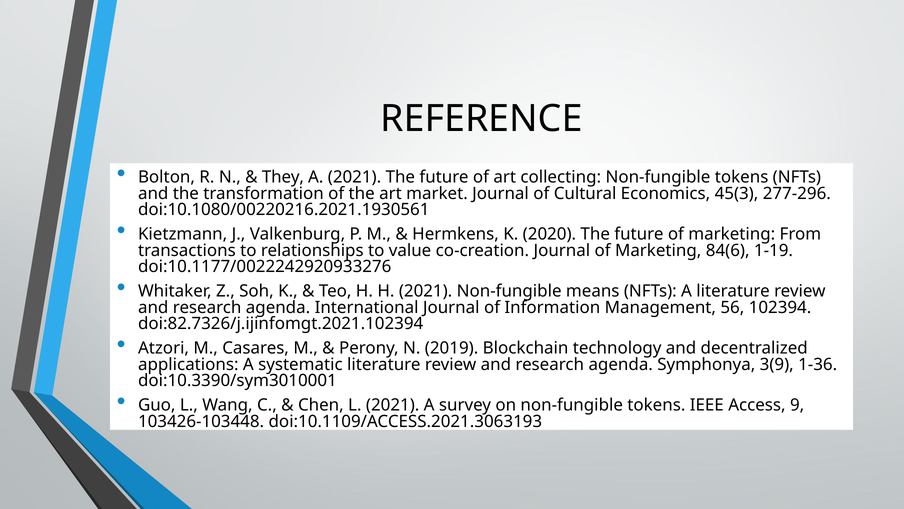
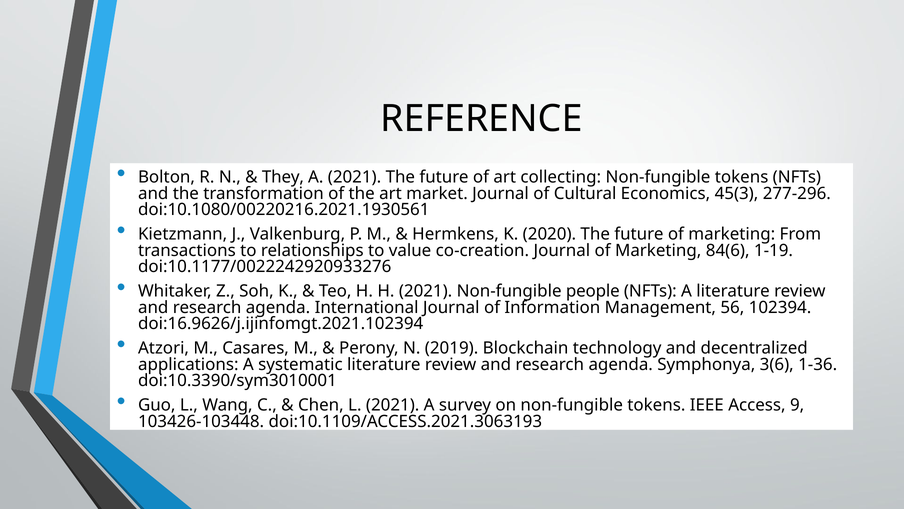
means: means -> people (593, 291)
doi:82.7326/j.ijinfomgt.2021.102394: doi:82.7326/j.ijinfomgt.2021.102394 -> doi:16.9626/j.ijinfomgt.2021.102394 (281, 324)
3(9: 3(9 -> 3(6 (777, 364)
